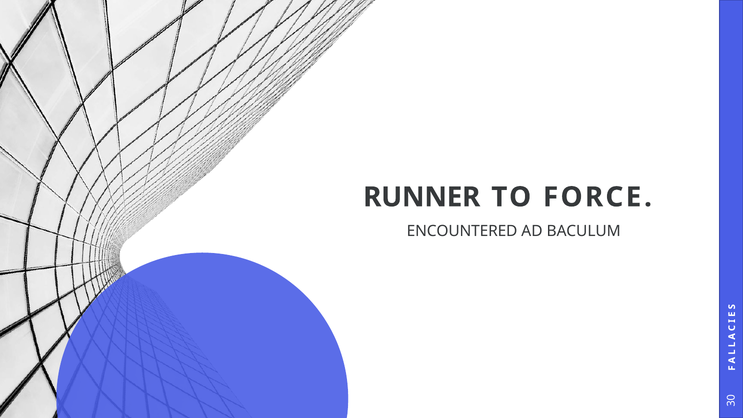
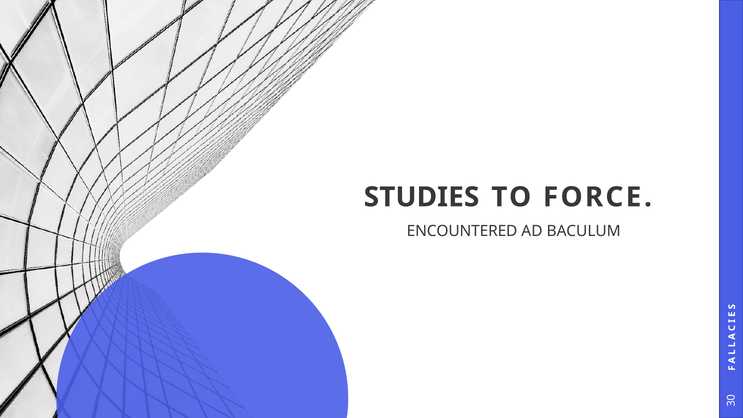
RUNNER: RUNNER -> STUDIES (422, 197)
